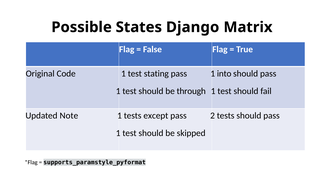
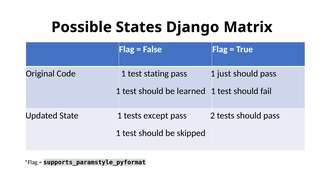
into: into -> just (224, 74)
through: through -> learned (191, 91)
Note: Note -> State (69, 116)
